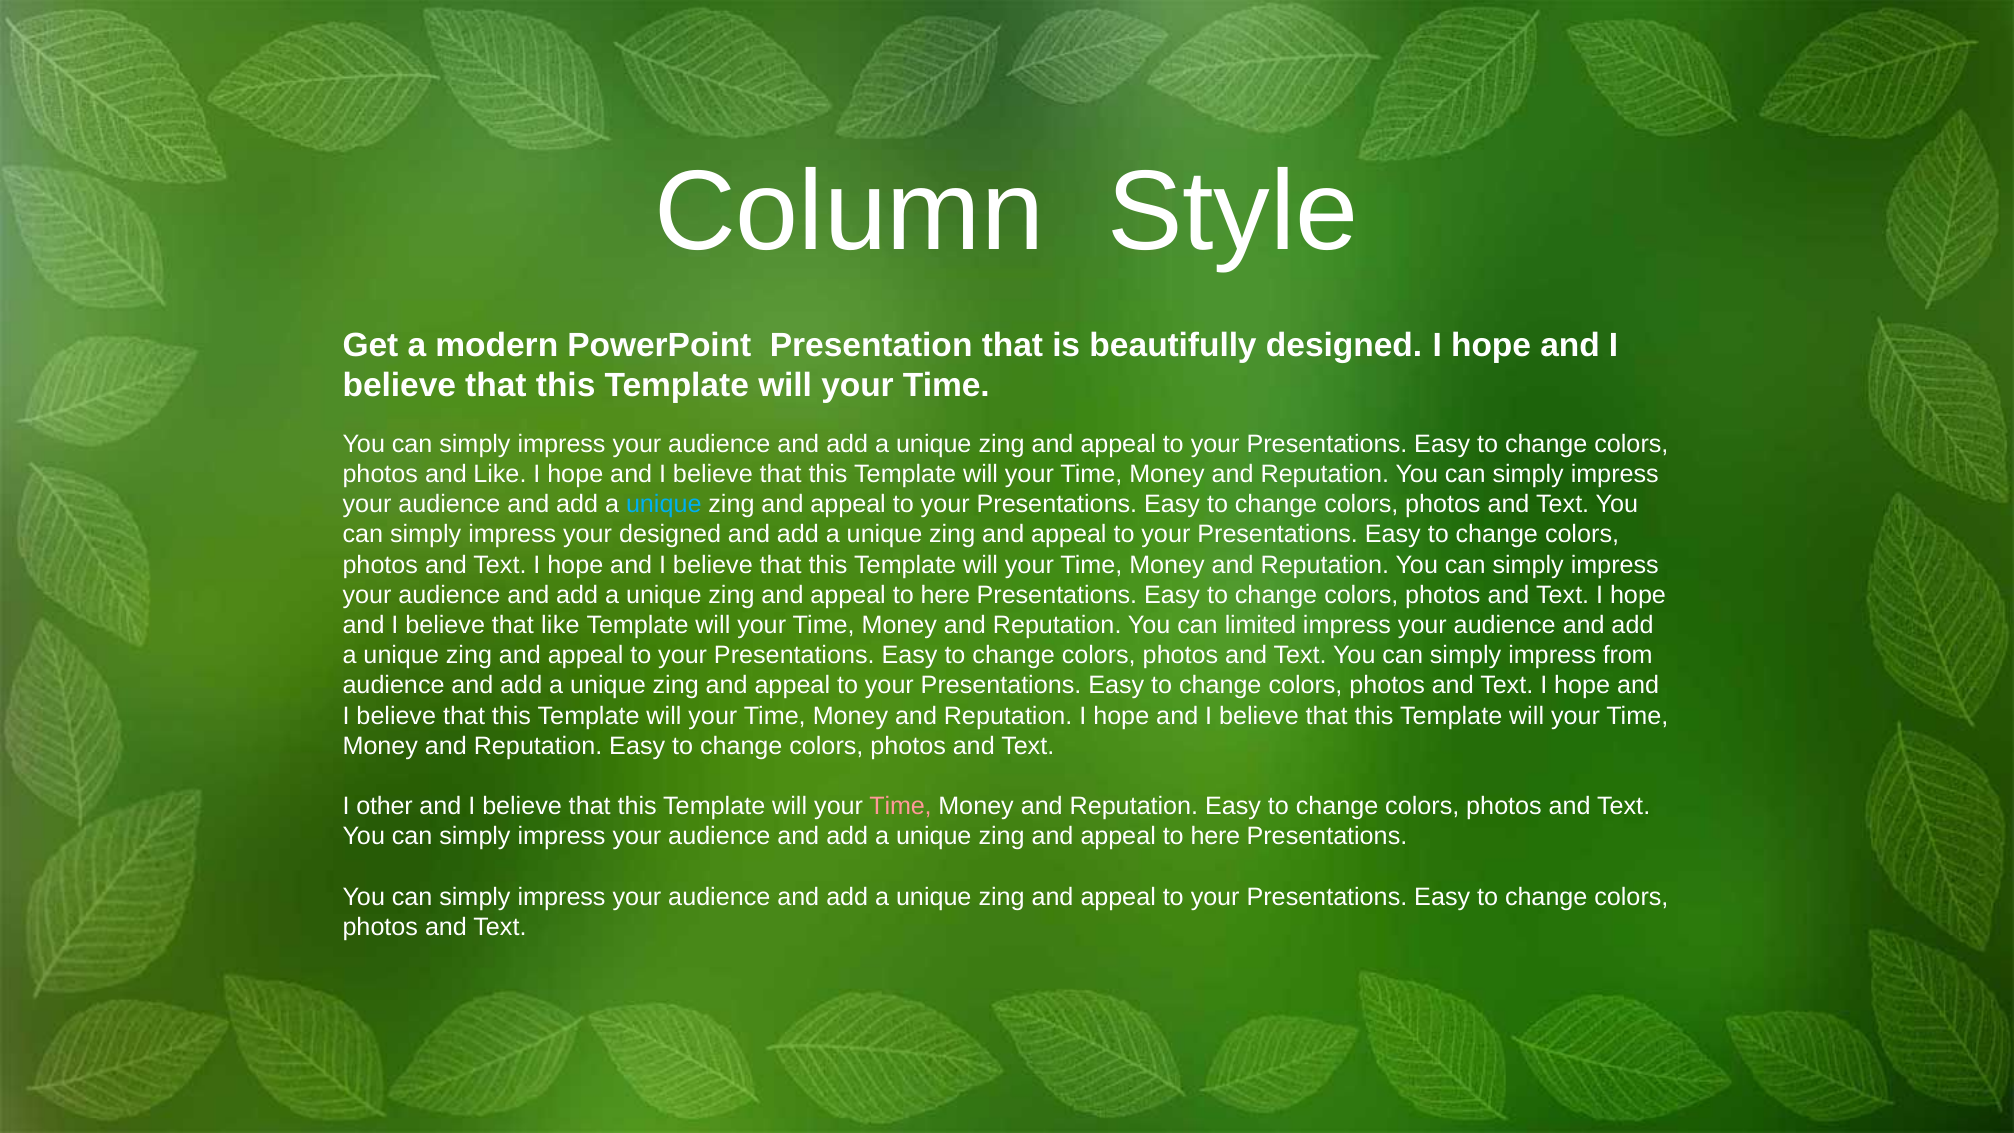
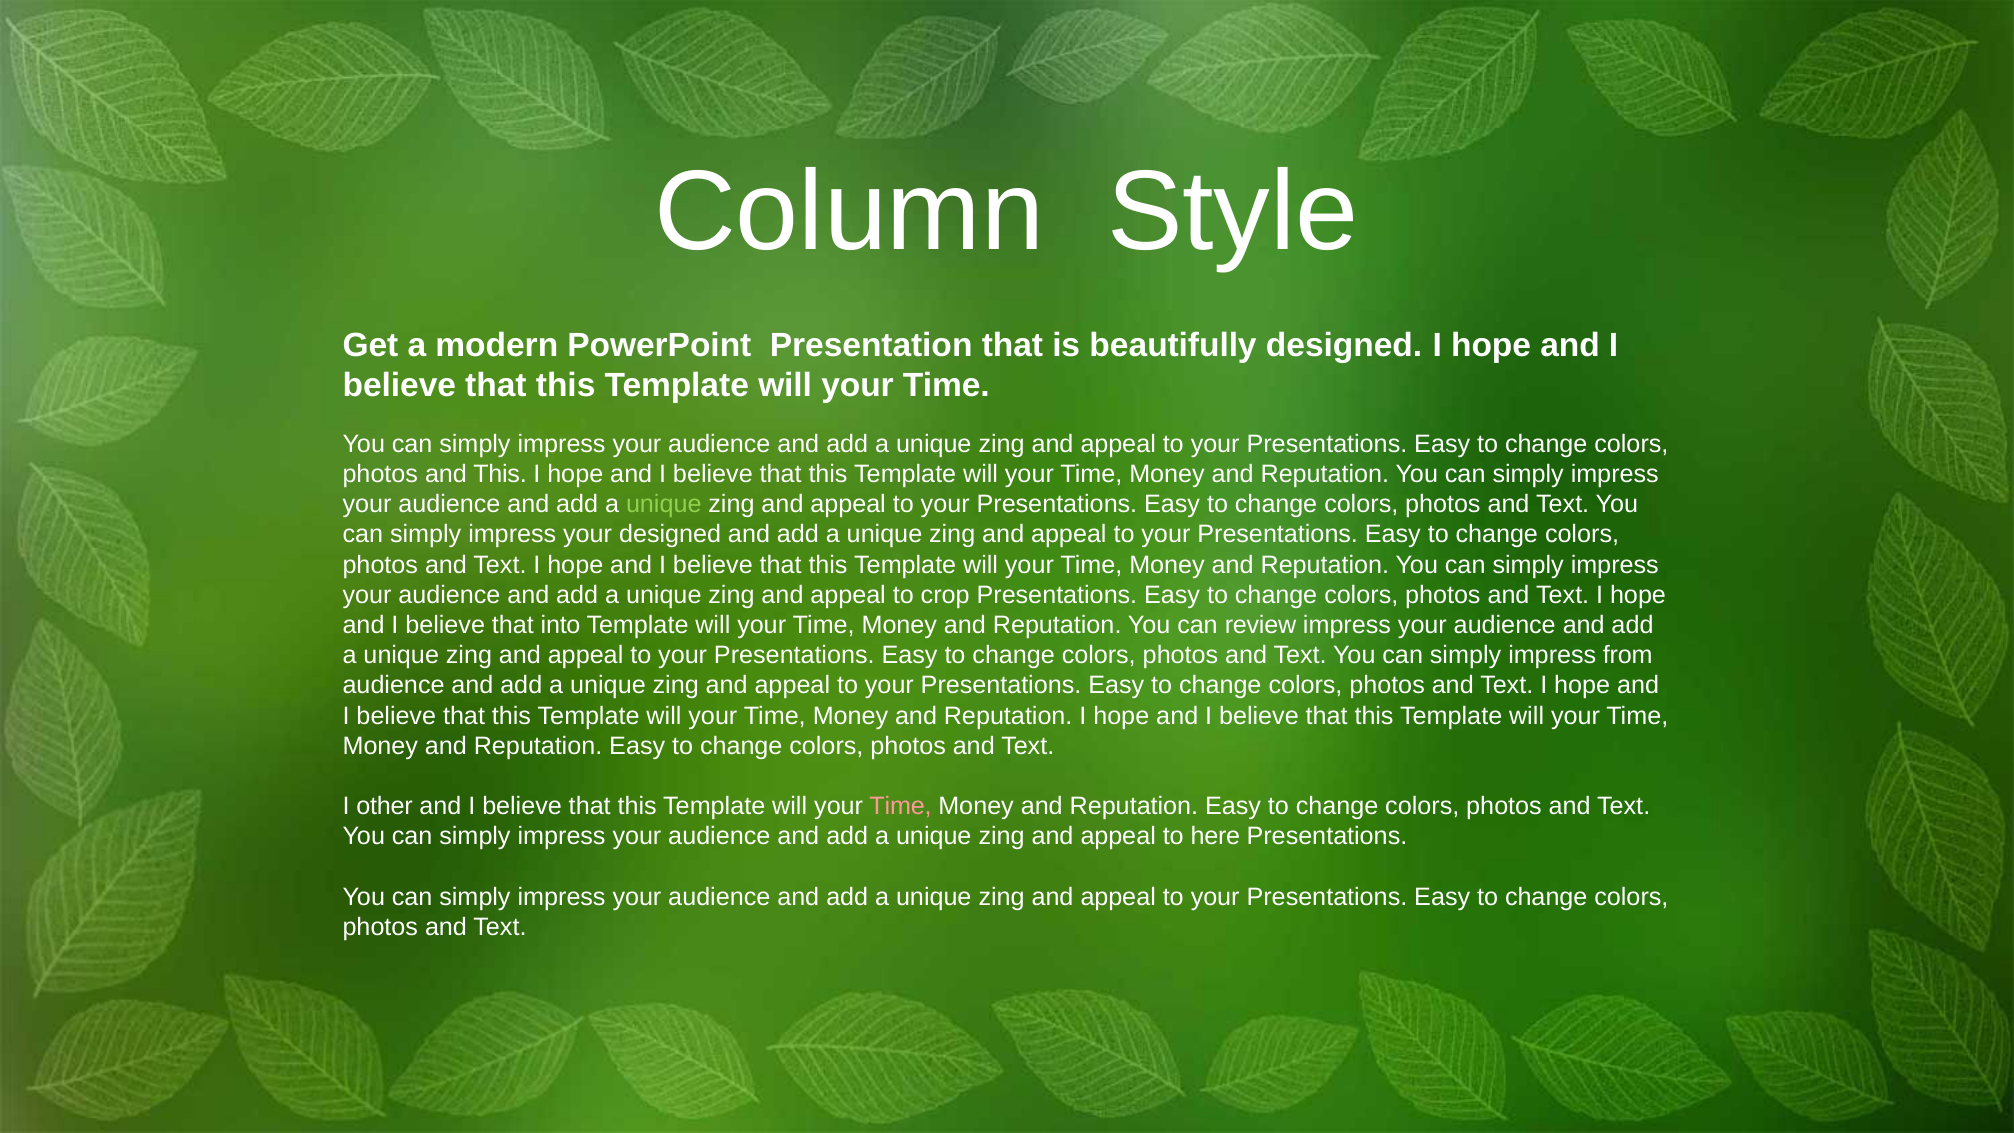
and Like: Like -> This (500, 474)
unique colour: light blue -> light green (664, 504)
here: here -> crop (945, 595)
that like: like -> into (561, 625)
limited: limited -> review (1261, 625)
